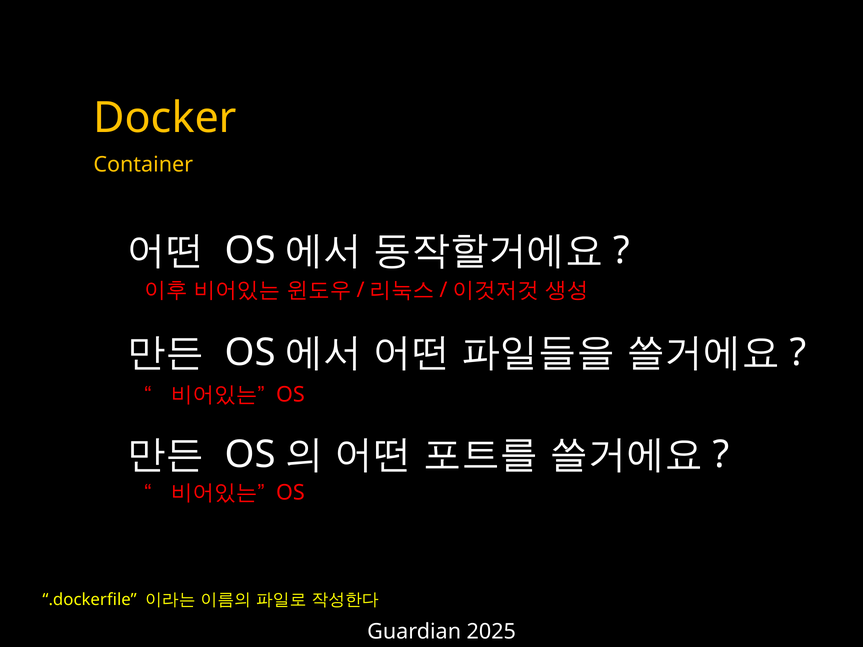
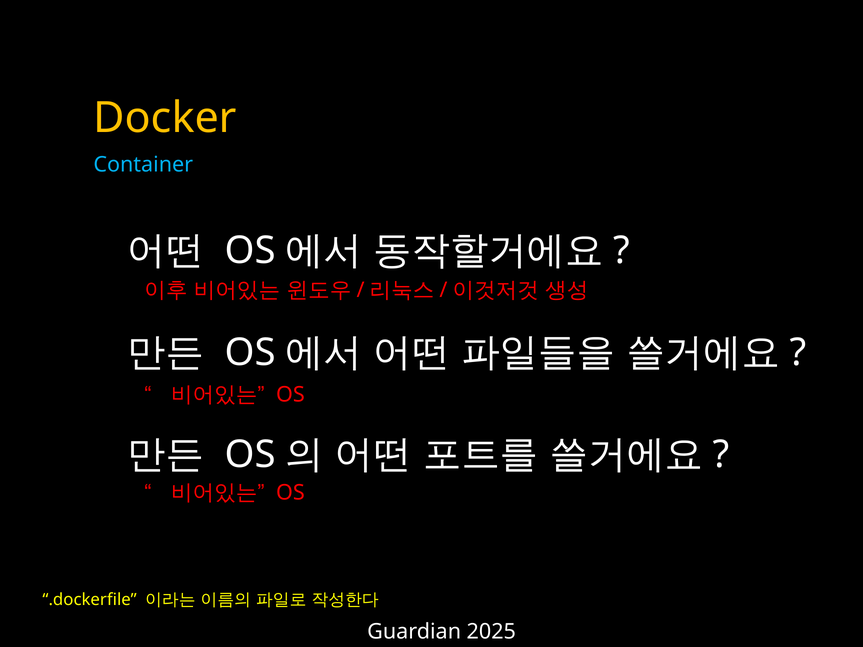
Container colour: yellow -> light blue (143, 165)
